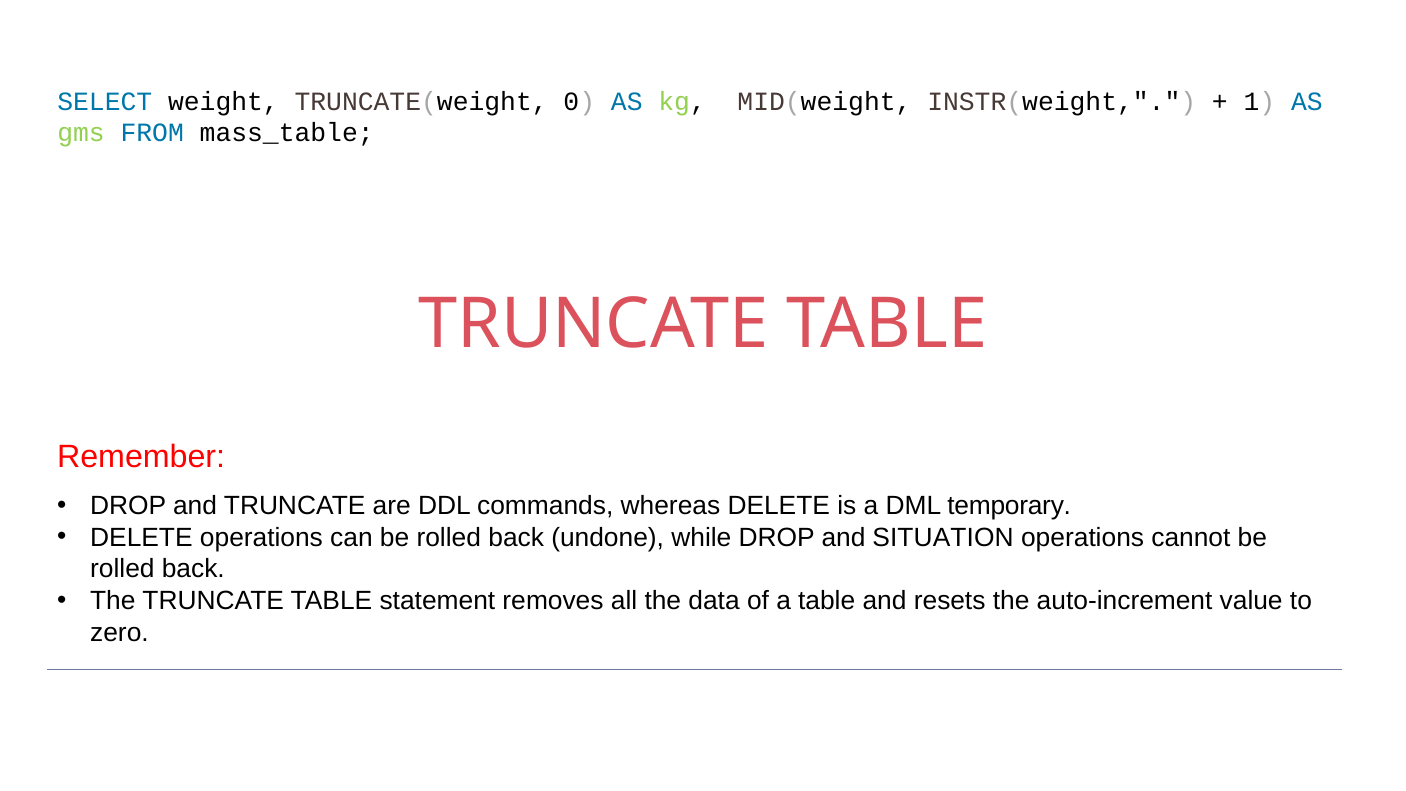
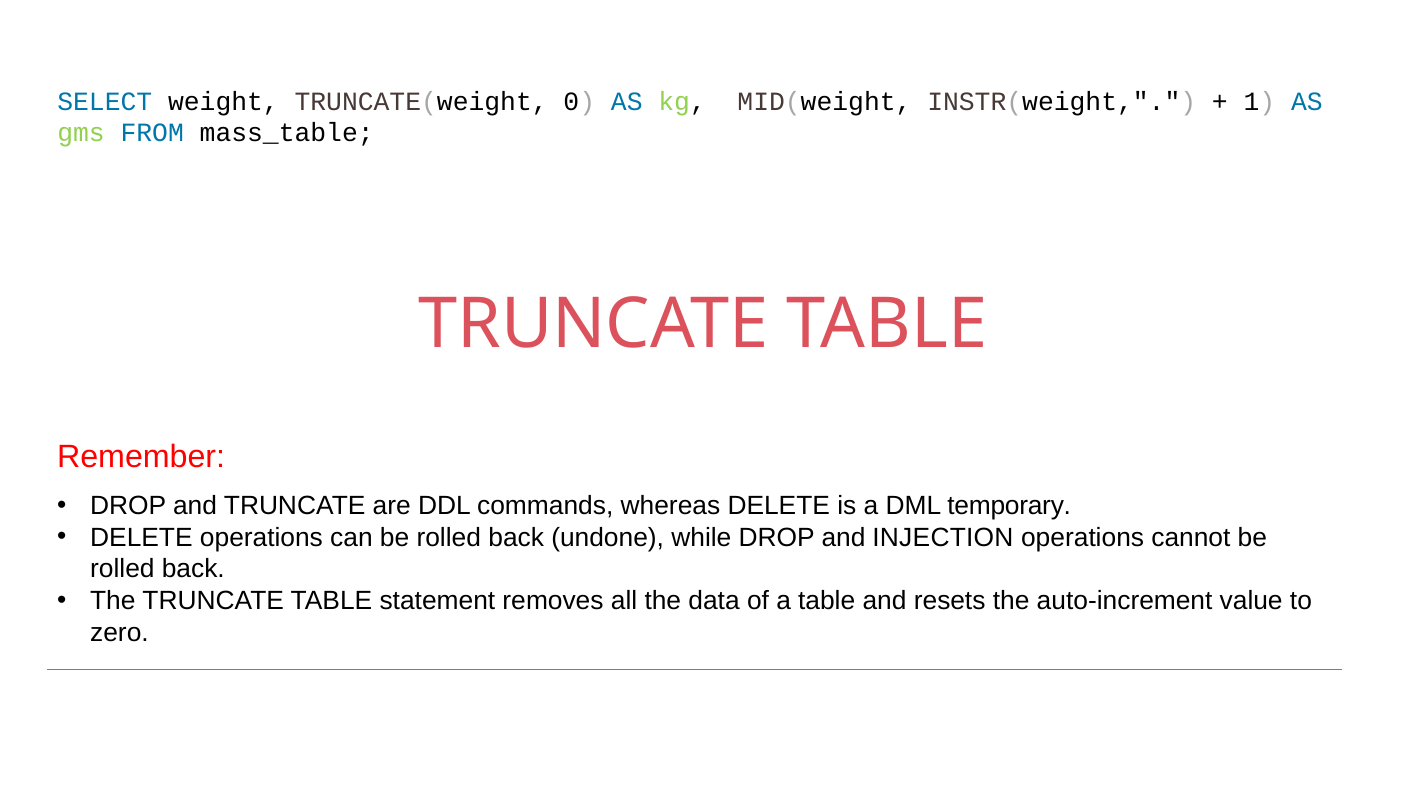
SITUATION: SITUATION -> INJECTION (943, 537)
